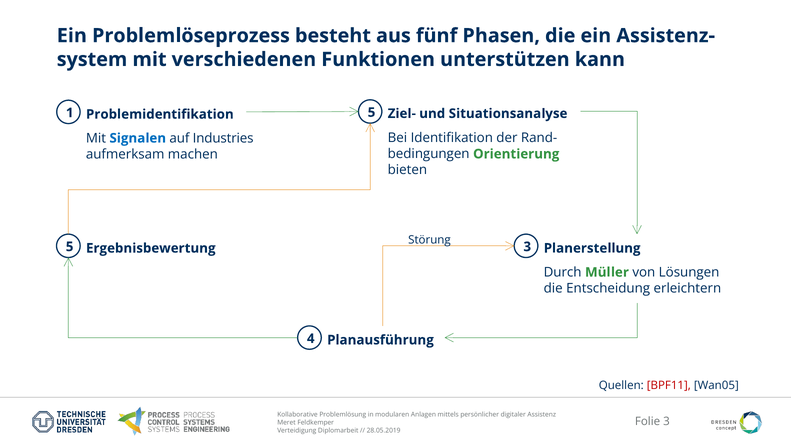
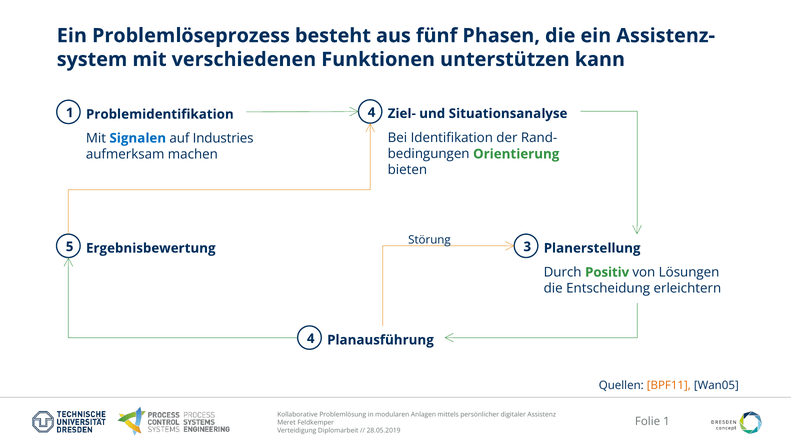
Problemidentifikation 5: 5 -> 4 (372, 112)
Müller: Müller -> Positiv (607, 272)
BPF11 colour: red -> orange (669, 385)
3: 3 -> 1 (666, 422)
